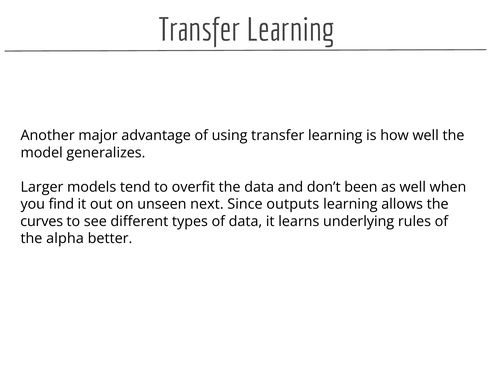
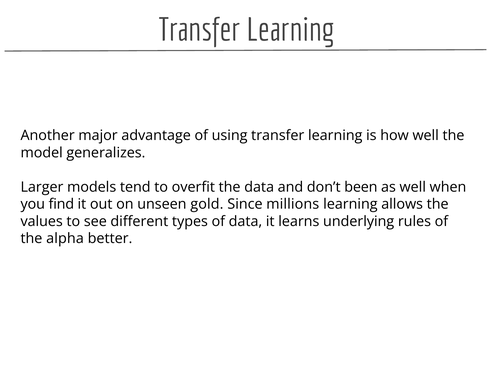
next: next -> gold (207, 204)
outputs: outputs -> millions (293, 204)
curves: curves -> values (42, 222)
